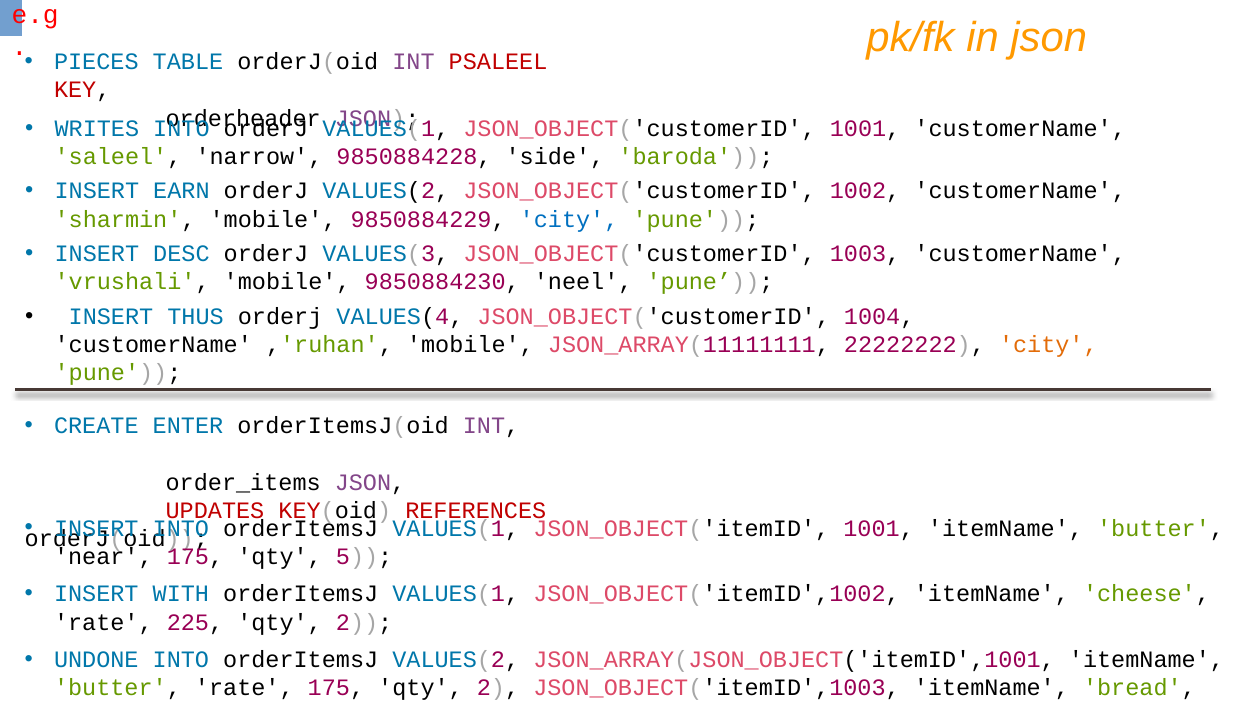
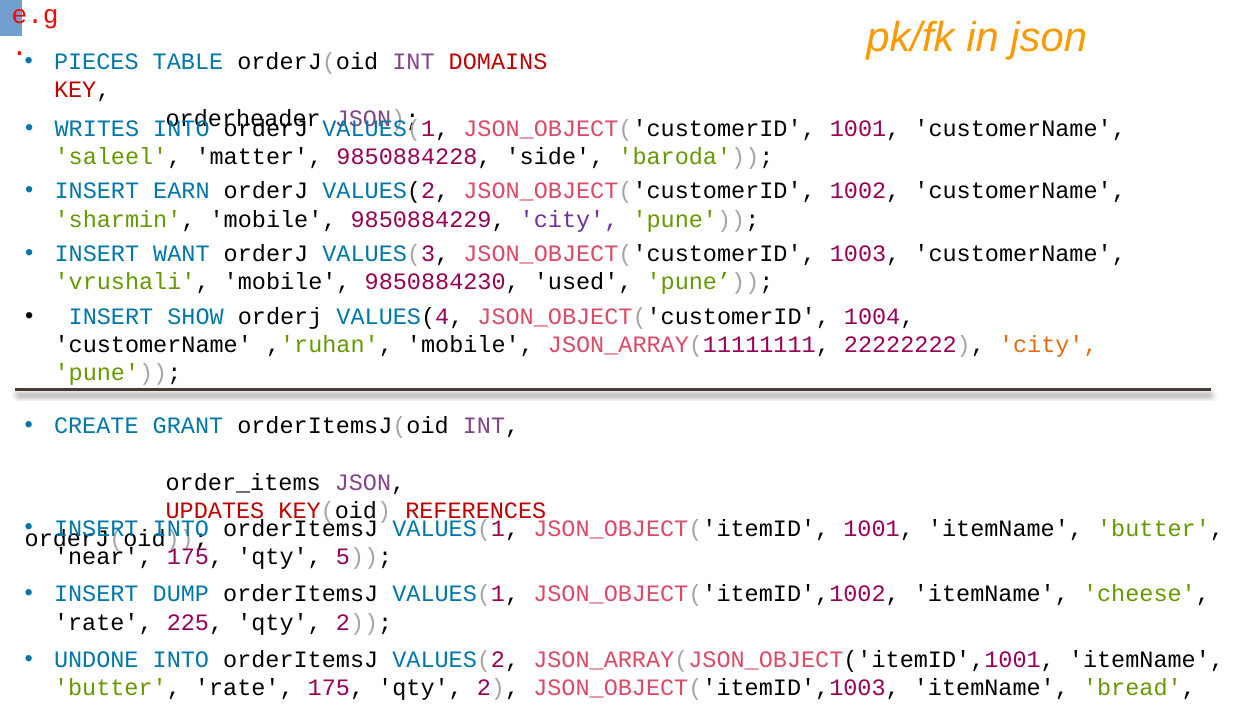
PSALEEL: PSALEEL -> DOMAINS (498, 62)
narrow: narrow -> matter (259, 157)
city colour: blue -> purple (569, 219)
DESC: DESC -> WANT (181, 254)
neel: neel -> used (583, 282)
THUS: THUS -> SHOW (196, 316)
ENTER: ENTER -> GRANT (188, 426)
WITH: WITH -> DUMP (181, 594)
